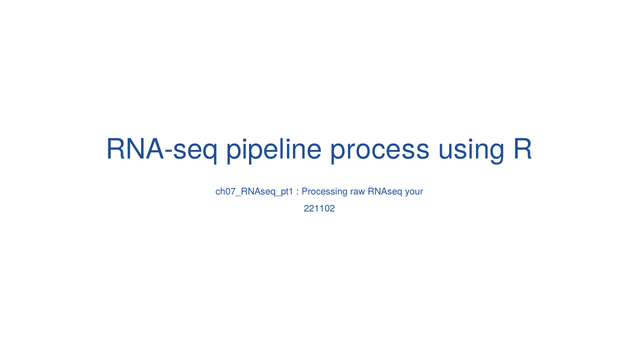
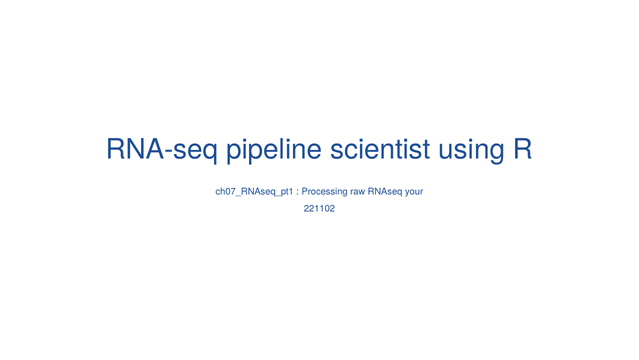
process: process -> scientist (380, 149)
